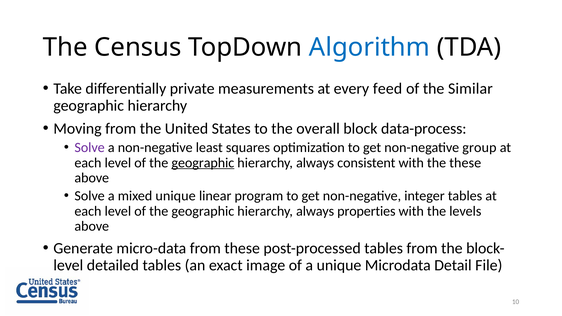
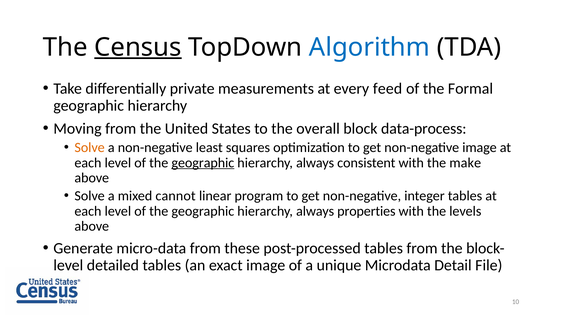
Census underline: none -> present (138, 47)
Similar: Similar -> Formal (470, 88)
Solve colour: purple -> orange (90, 148)
non-negative group: group -> image (480, 148)
the these: these -> make (465, 163)
mixed unique: unique -> cannot (176, 196)
